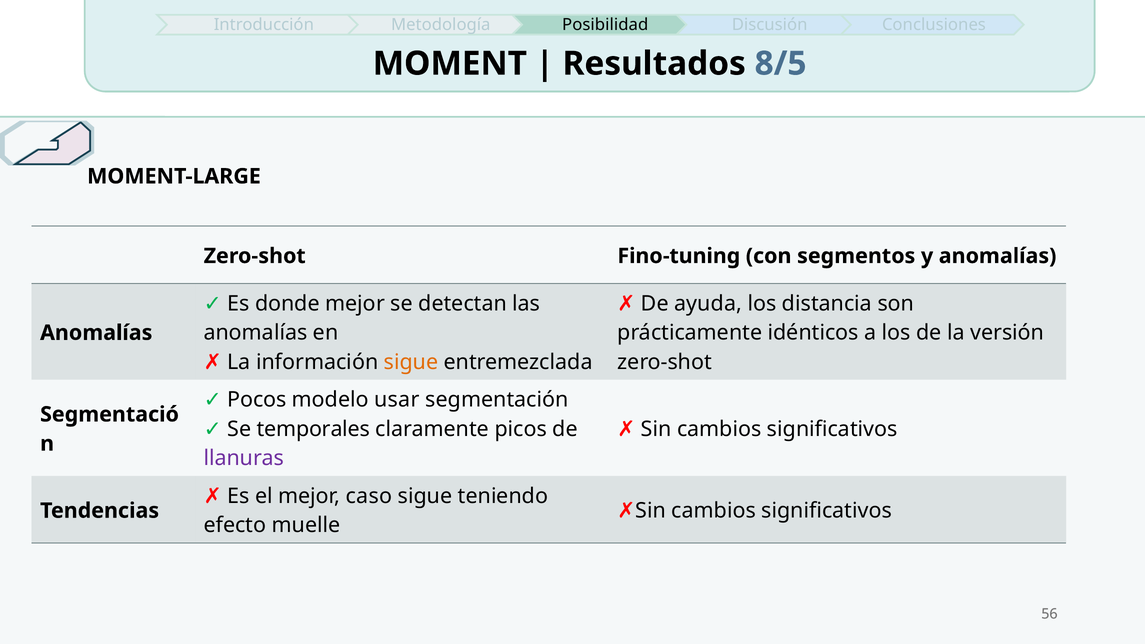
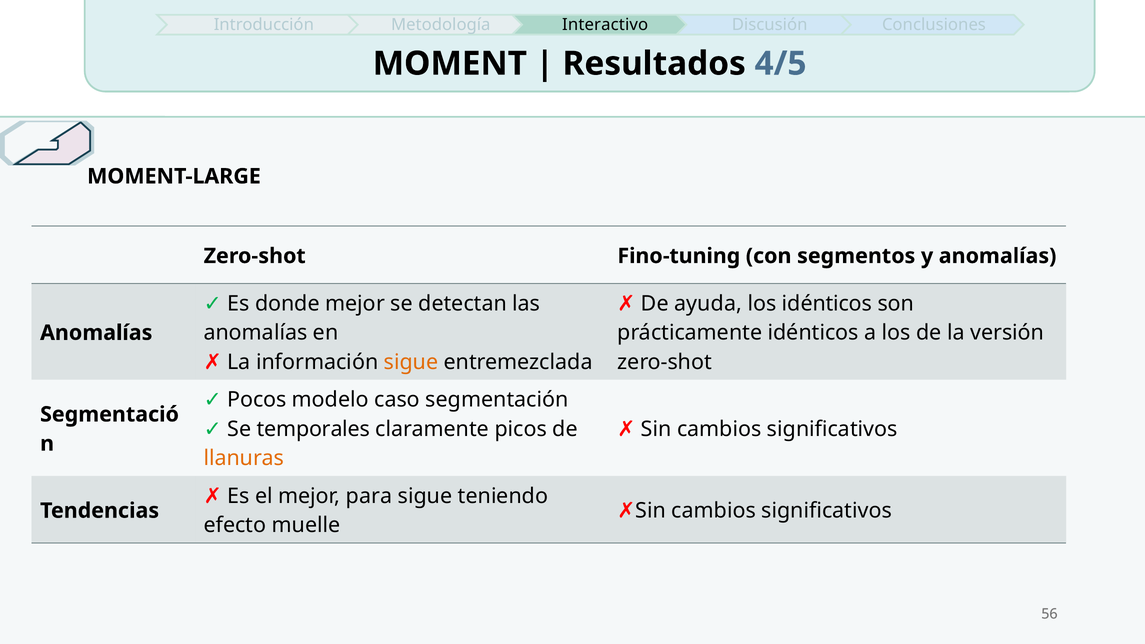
Posibilidad: Posibilidad -> Interactivo (605, 25)
8/5: 8/5 -> 4/5 (781, 64)
los distancia: distancia -> idénticos (827, 304)
usar: usar -> caso (397, 400)
llanuras colour: purple -> orange (244, 458)
caso: caso -> para (369, 496)
